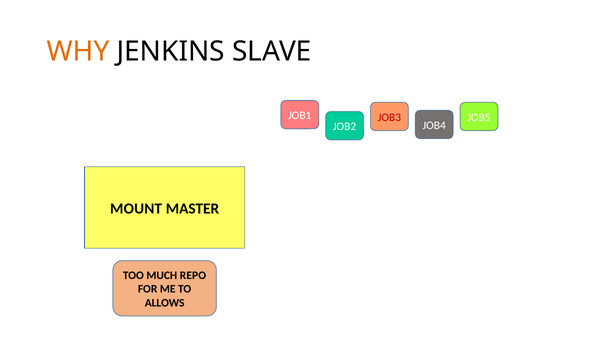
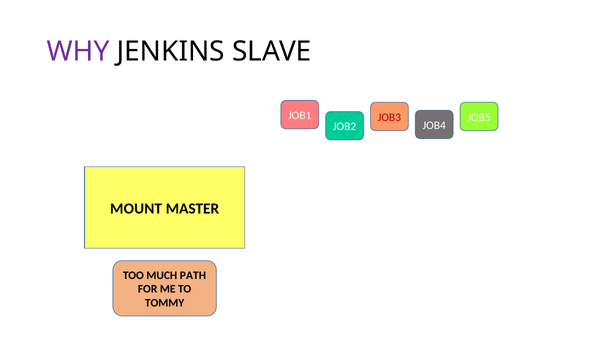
WHY colour: orange -> purple (78, 51)
REPO: REPO -> PATH (193, 276)
ALLOWS: ALLOWS -> TOMMY (165, 303)
